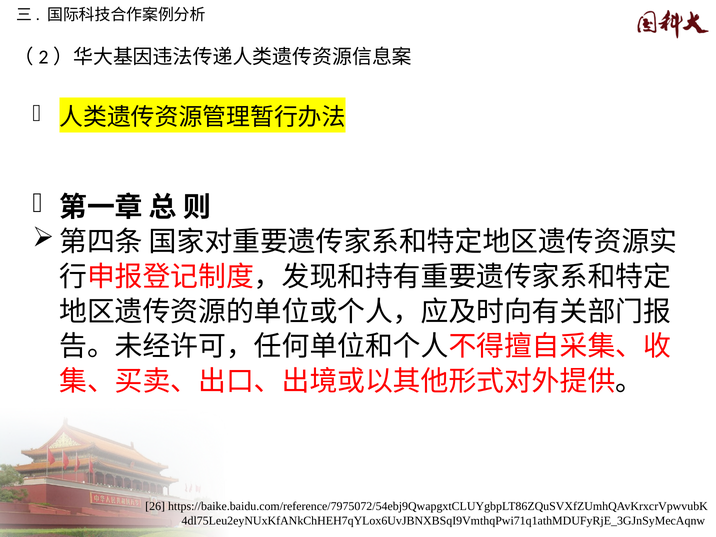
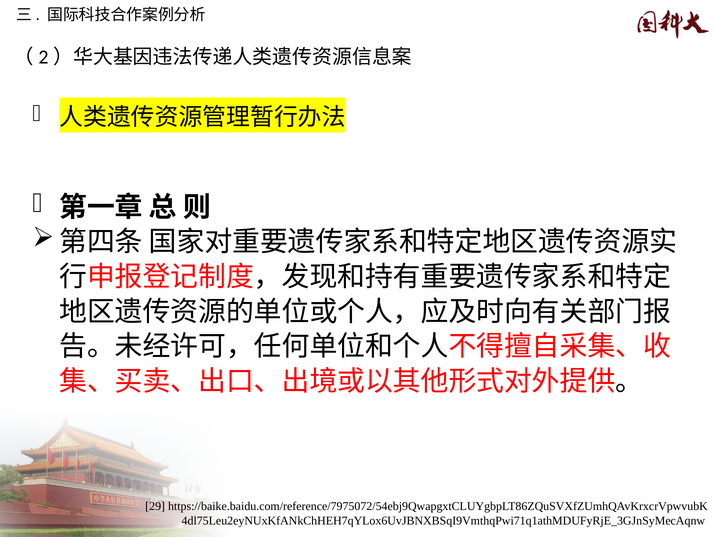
26: 26 -> 29 (155, 506)
